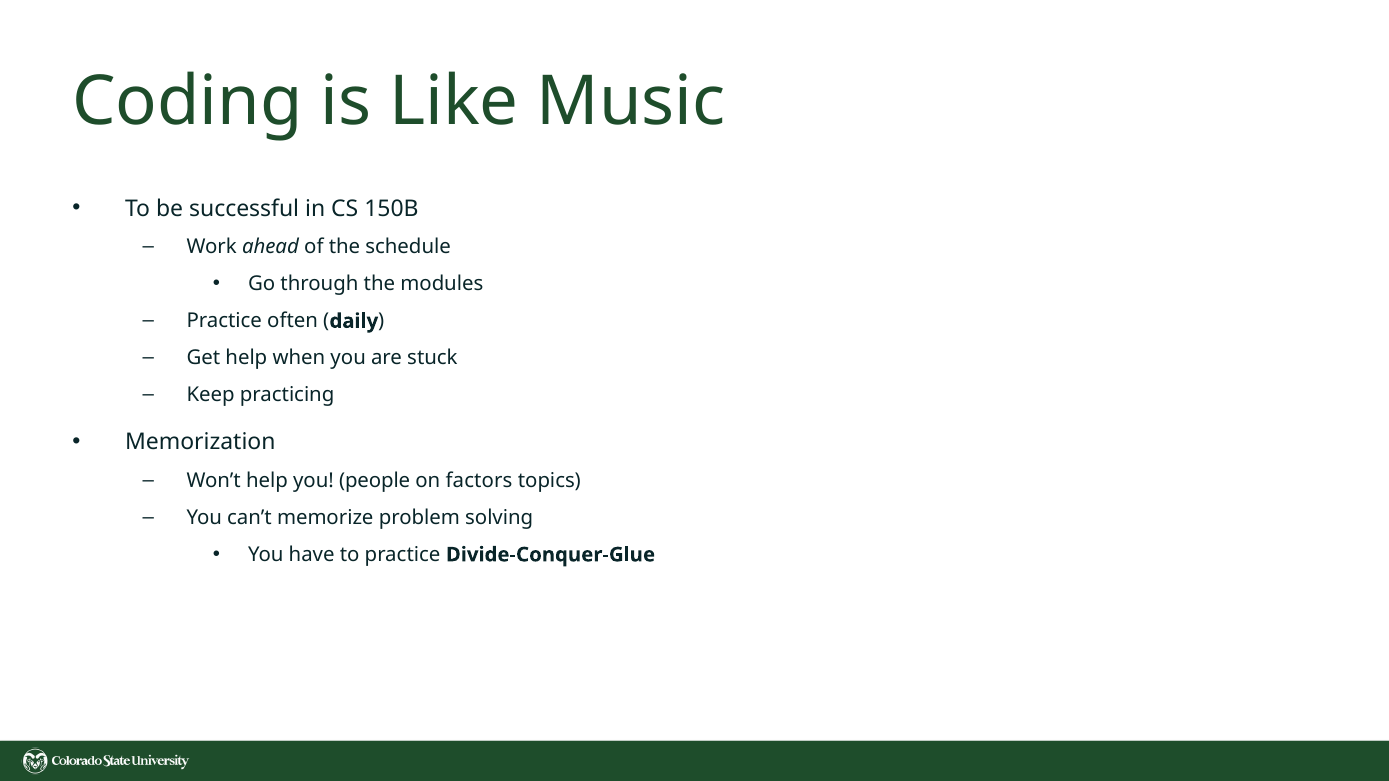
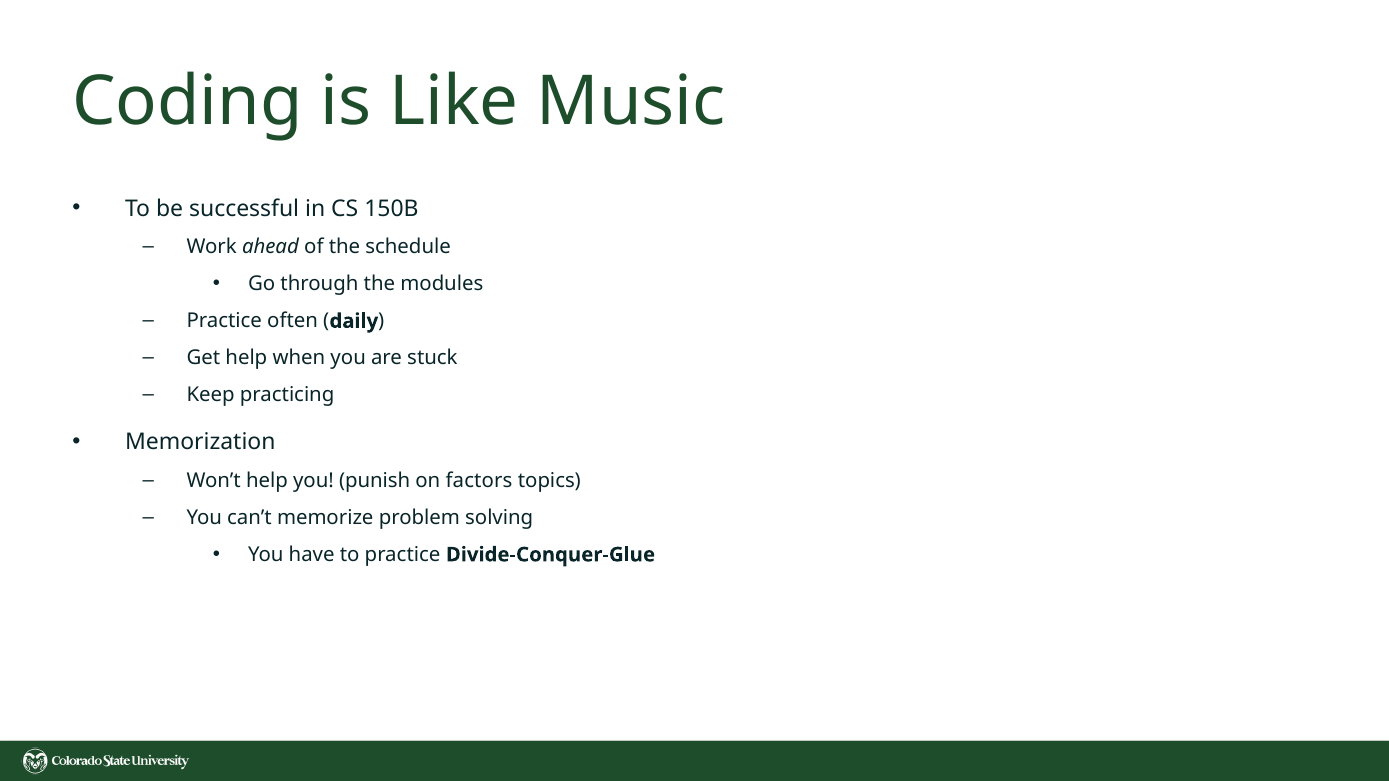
people: people -> punish (375, 481)
